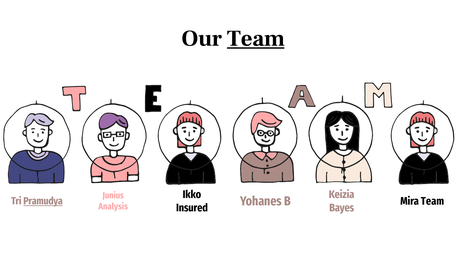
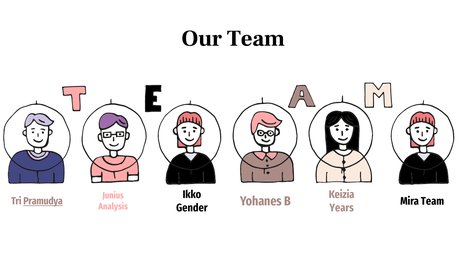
Team underline: present -> none (256, 38)
Insured: Insured -> Gender (192, 208)
Bayes: Bayes -> Years (342, 208)
